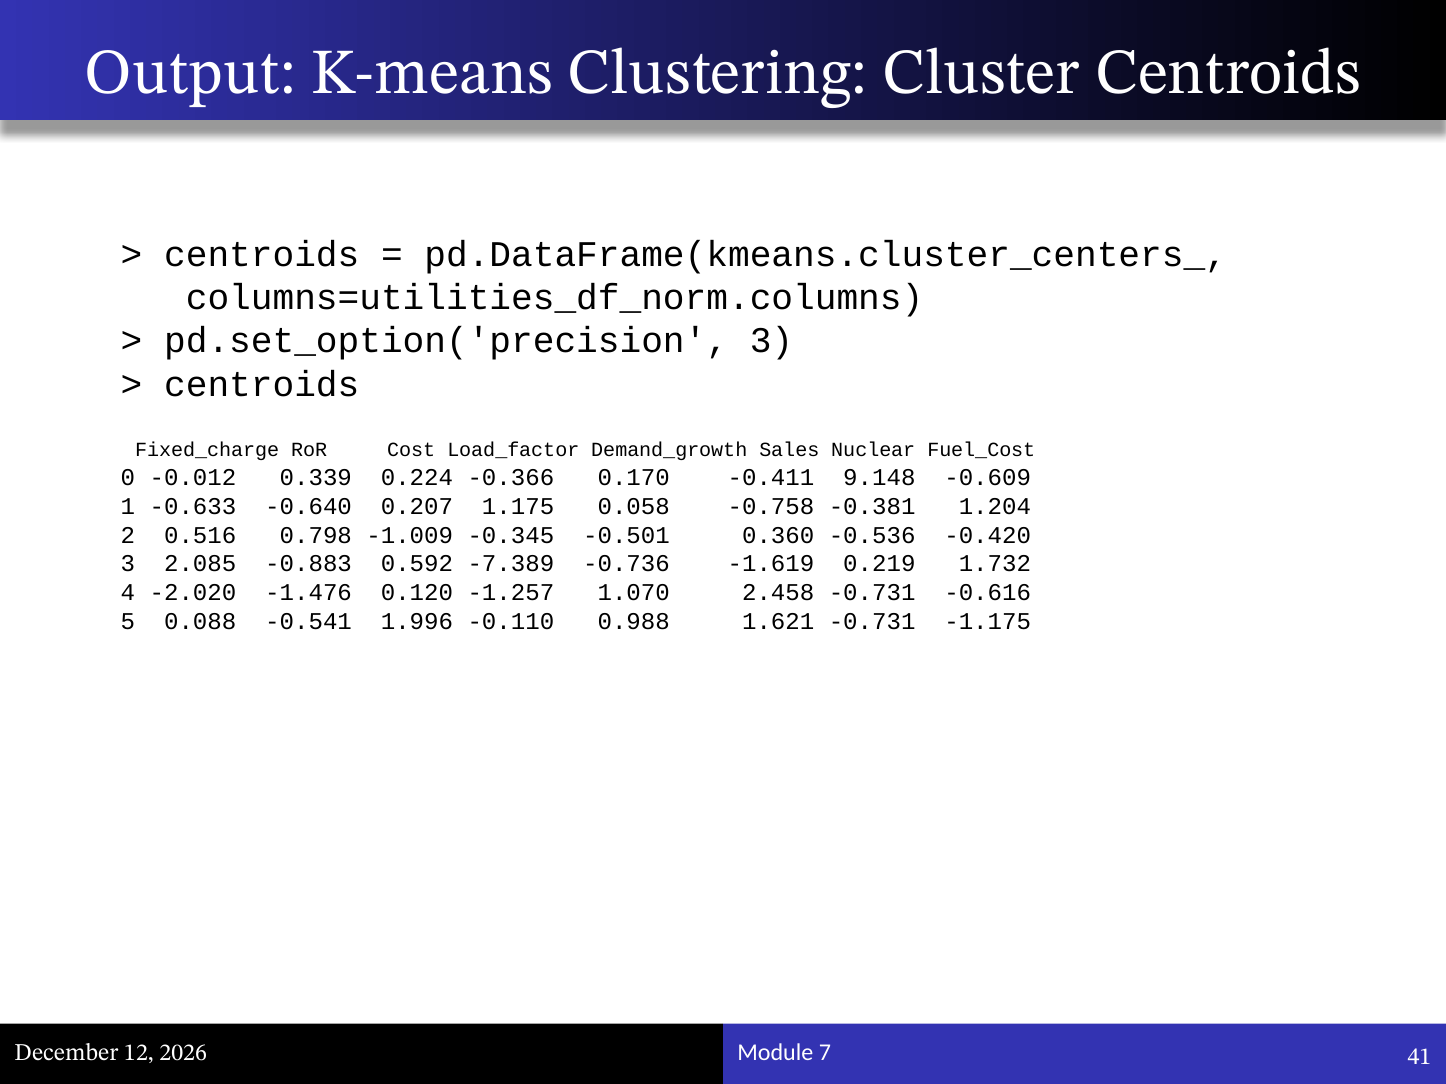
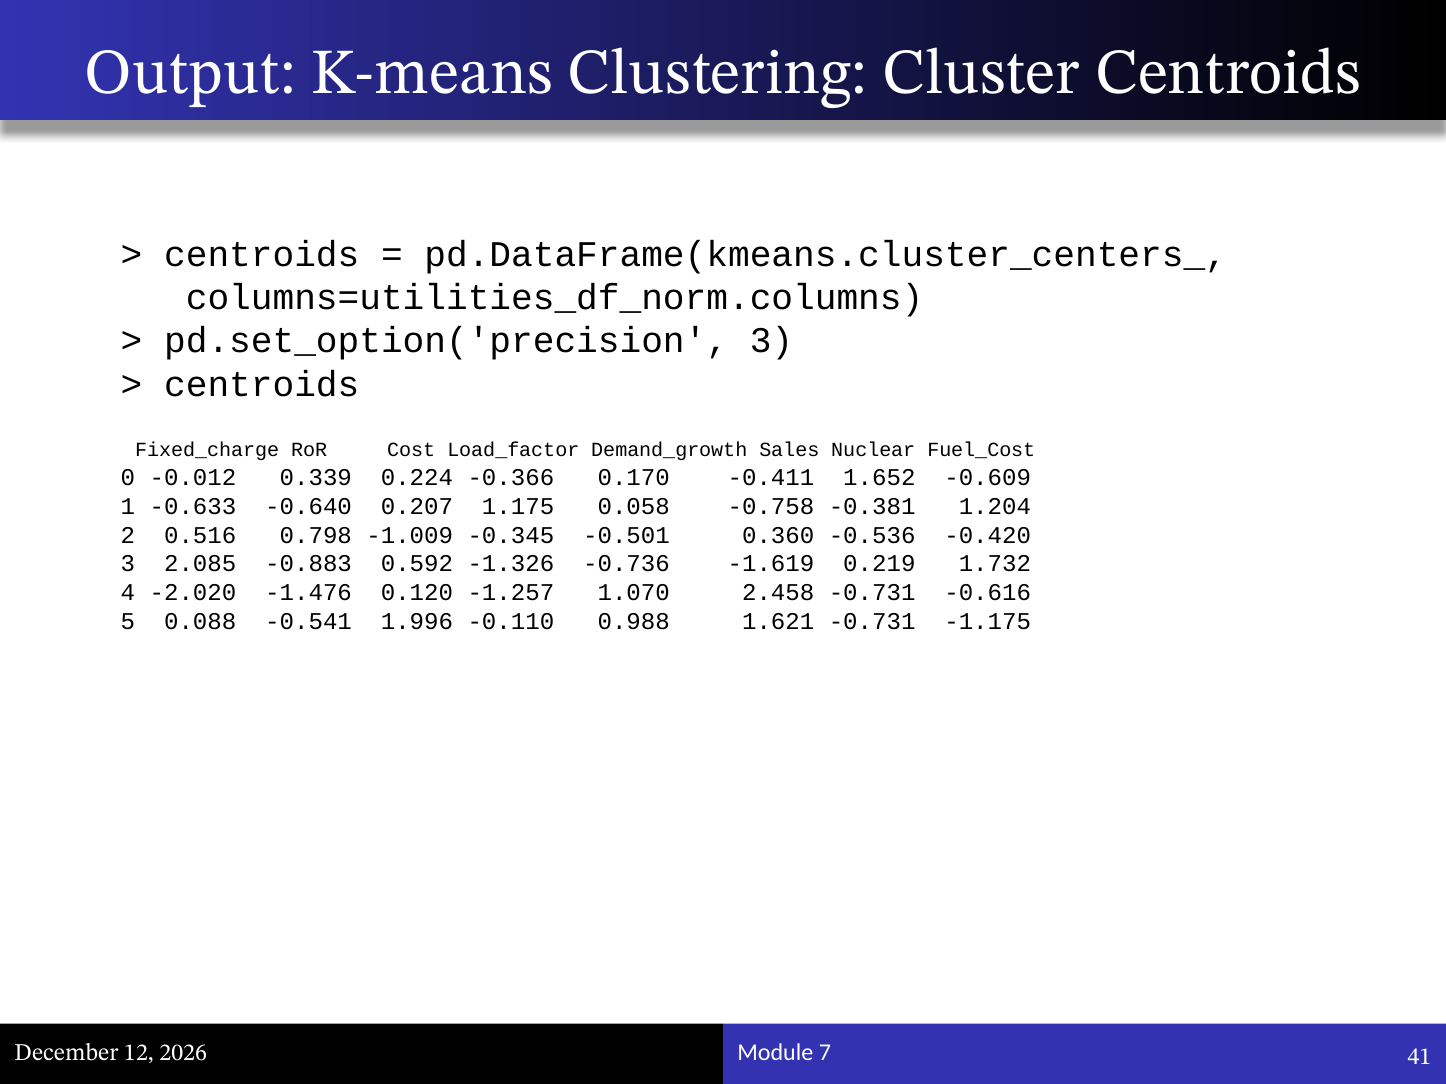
9.148: 9.148 -> 1.652 (879, 478)
-7.389: -7.389 -> -1.326 (511, 564)
